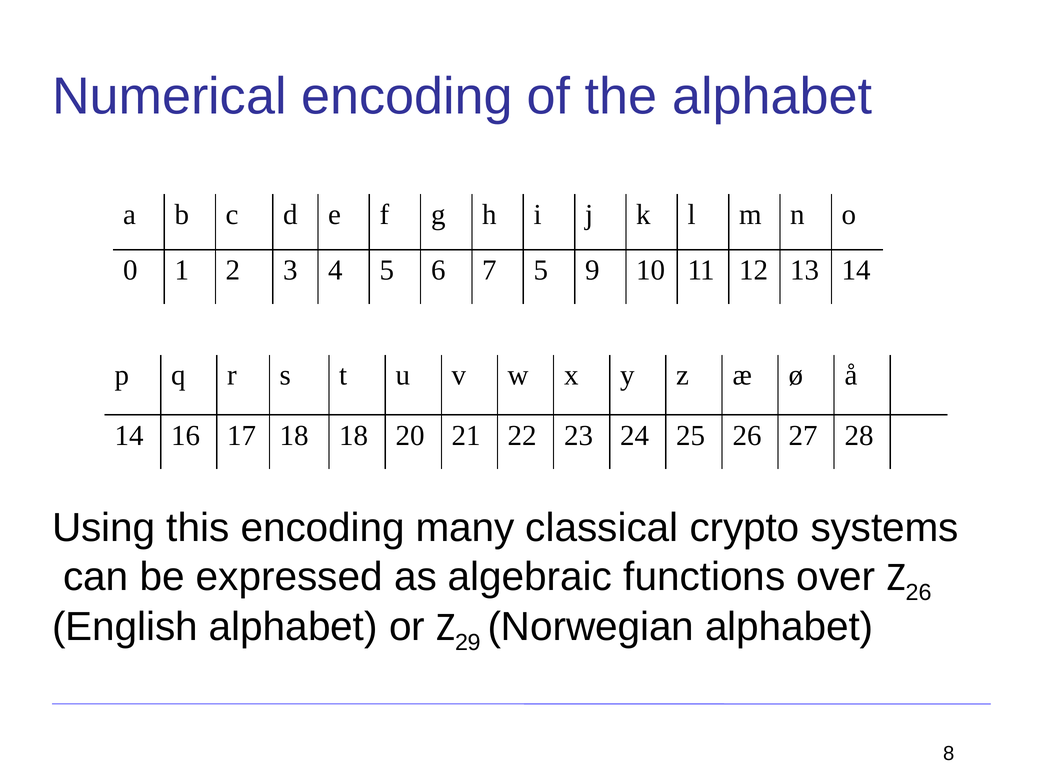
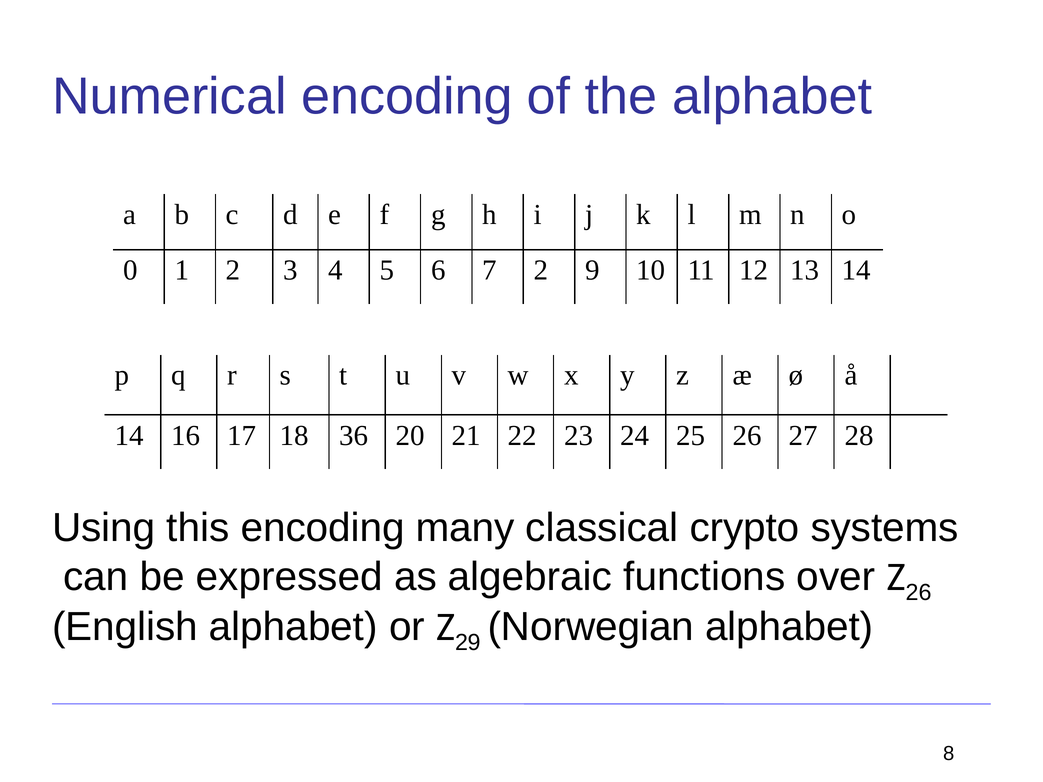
7 5: 5 -> 2 (541, 270)
18 18: 18 -> 36 (354, 436)
